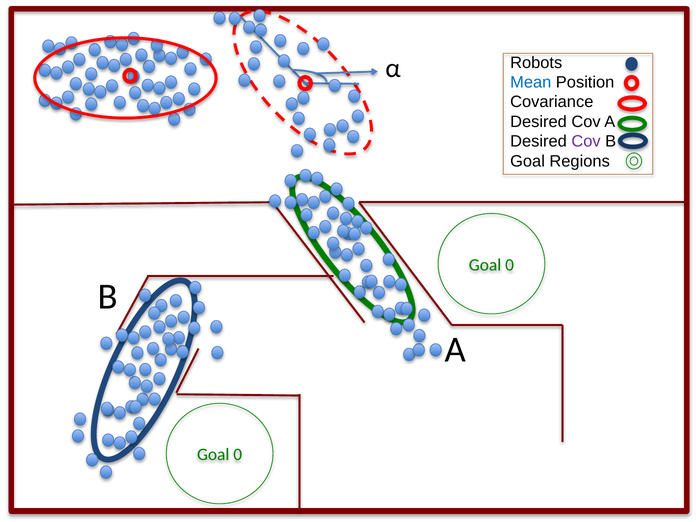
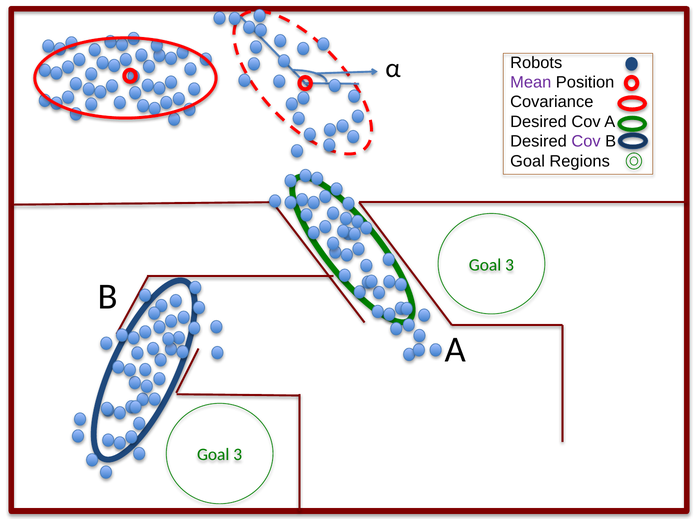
Mean colour: blue -> purple (531, 82)
0: 0 -> 3 (510, 265)
0: 0 -> 3 (238, 455)
